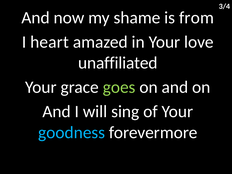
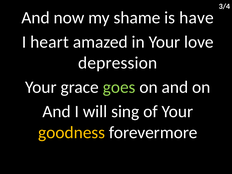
from: from -> have (196, 18)
unaffiliated: unaffiliated -> depression (118, 63)
goodness colour: light blue -> yellow (72, 132)
